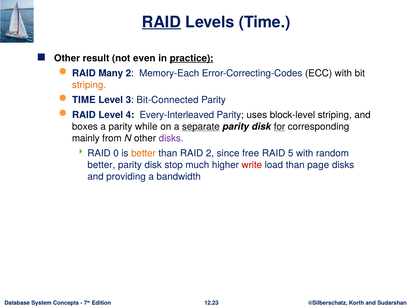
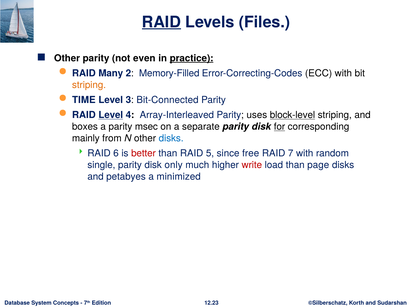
Levels Time: Time -> Files (265, 22)
Other result: result -> parity (96, 58)
Memory-Each: Memory-Each -> Memory-Filled (169, 73)
Level underline: none -> present (111, 115)
Every-Interleaved: Every-Interleaved -> Array-Interleaved (177, 115)
block-level underline: none -> present (292, 115)
while: while -> msec (146, 127)
separate underline: present -> none (201, 127)
disks colour: purple -> blue (171, 138)
0: 0 -> 6 (116, 153)
better colour: orange -> red (143, 153)
RAID 2: 2 -> 5 (210, 153)
5: 5 -> 7 (291, 153)
better: better -> single (101, 165)
stop: stop -> only (174, 165)
providing: providing -> petabyes (126, 177)
bandwidth: bandwidth -> minimized (179, 177)
